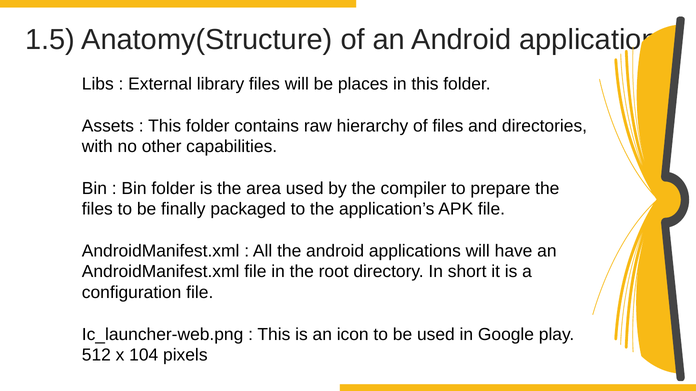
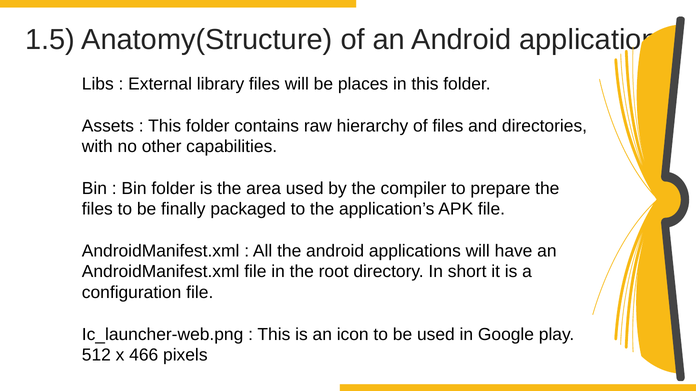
104: 104 -> 466 (144, 356)
